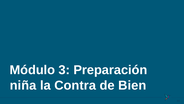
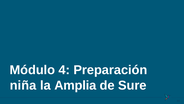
3: 3 -> 4 (64, 70)
Contra: Contra -> Amplia (75, 85)
Bien: Bien -> Sure (132, 85)
